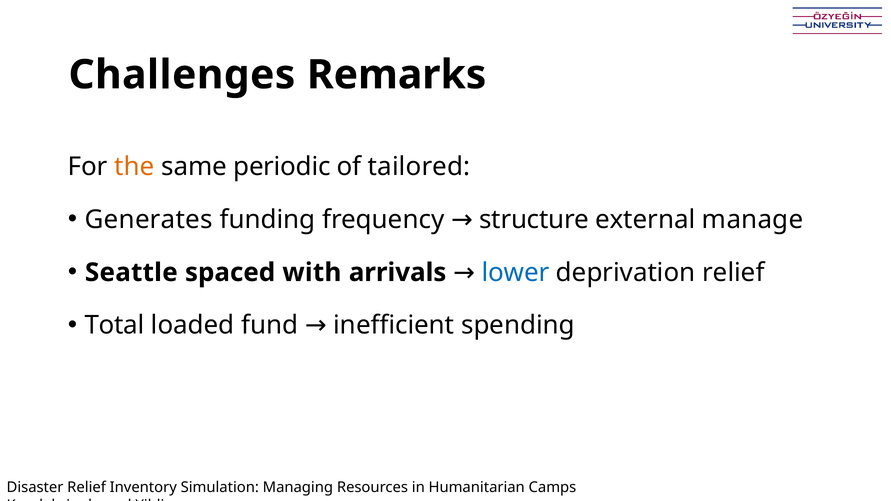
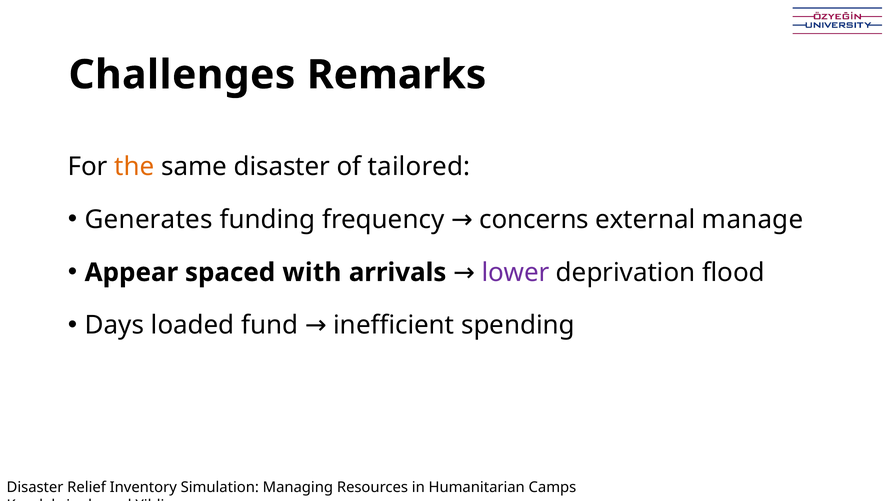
same periodic: periodic -> disaster (282, 167)
structure: structure -> concerns (534, 220)
Seattle: Seattle -> Appear (131, 273)
lower colour: blue -> purple (516, 273)
deprivation relief: relief -> flood (733, 273)
Total: Total -> Days (114, 326)
